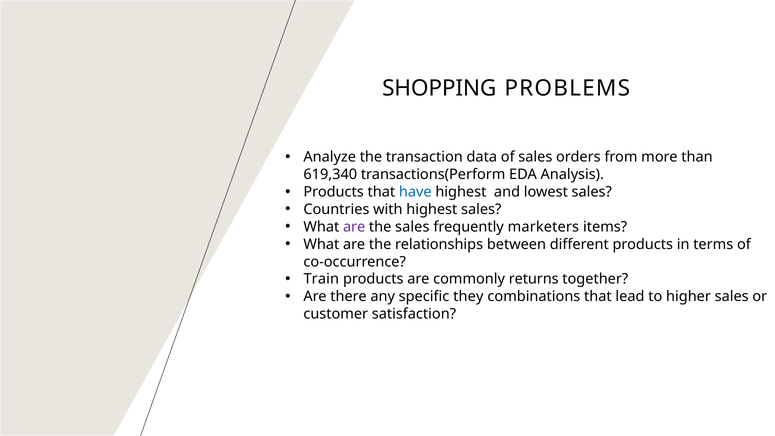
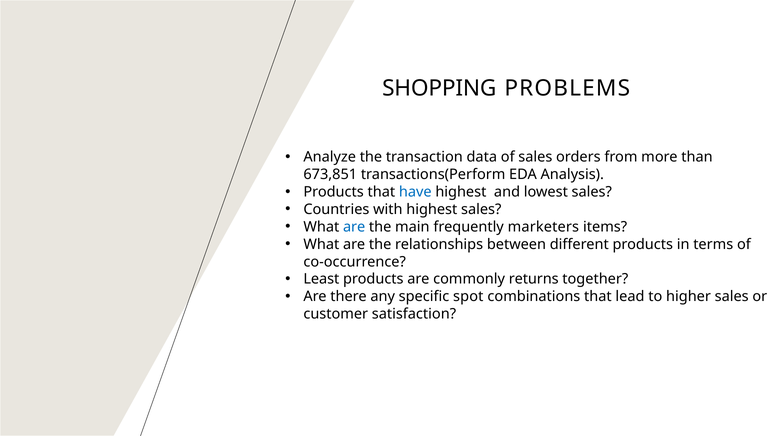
619,340: 619,340 -> 673,851 (330, 175)
are colour: purple -> blue (354, 227)
the sales: sales -> main (412, 227)
Train: Train -> Least (321, 279)
they: they -> spot (468, 297)
